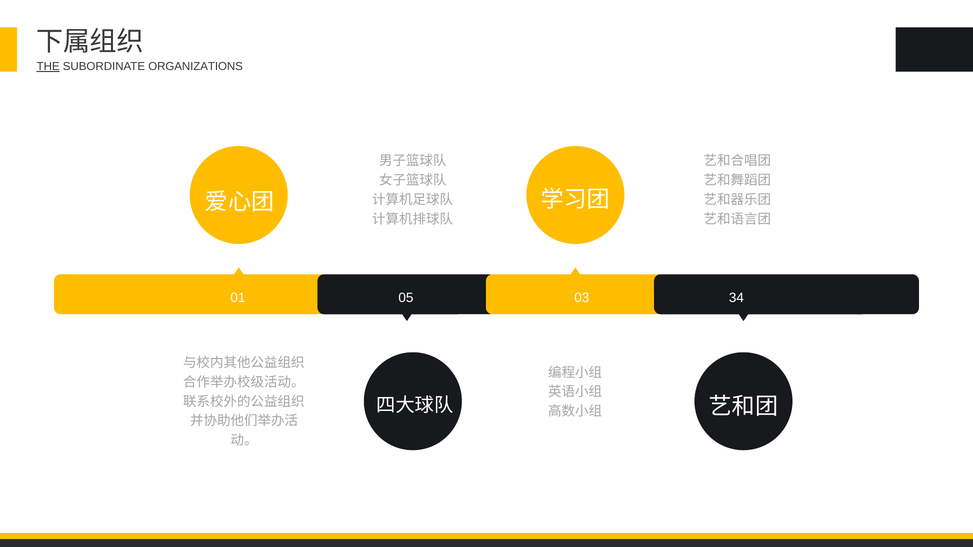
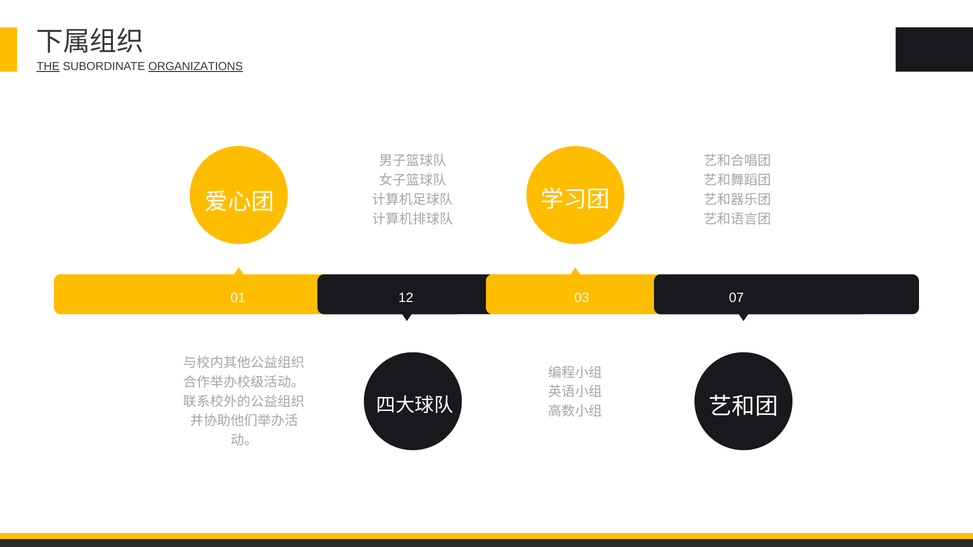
ORGANIZATIONS underline: none -> present (196, 67)
05: 05 -> 12 (406, 298)
34: 34 -> 07 (736, 298)
